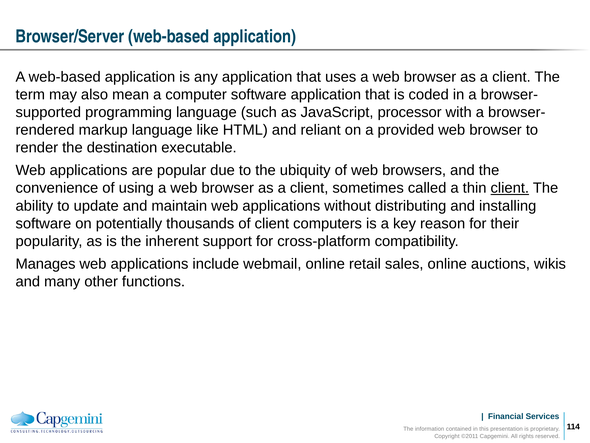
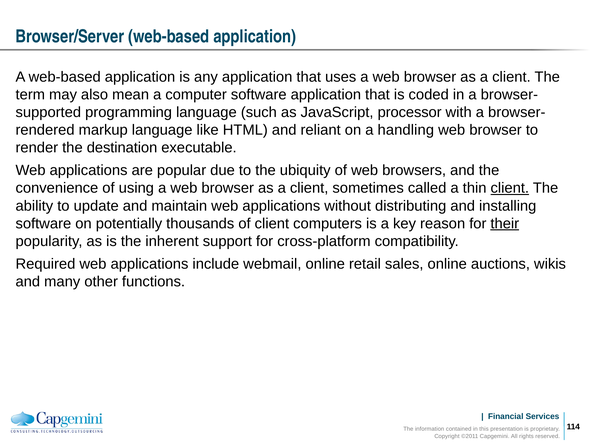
provided: provided -> handling (406, 130)
their underline: none -> present (505, 223)
Manages: Manages -> Required (45, 264)
